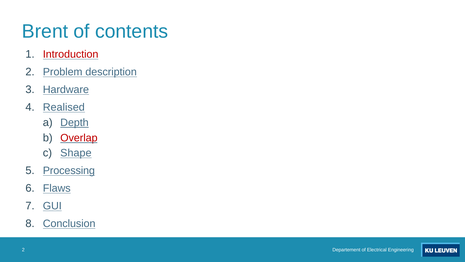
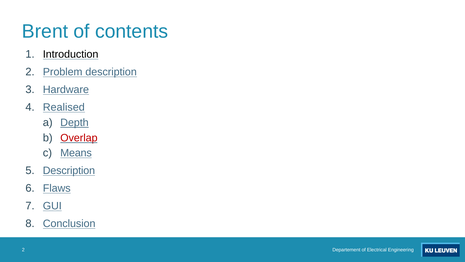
Introduction colour: red -> black (71, 54)
Shape: Shape -> Means (76, 153)
Processing: Processing -> Description (69, 171)
